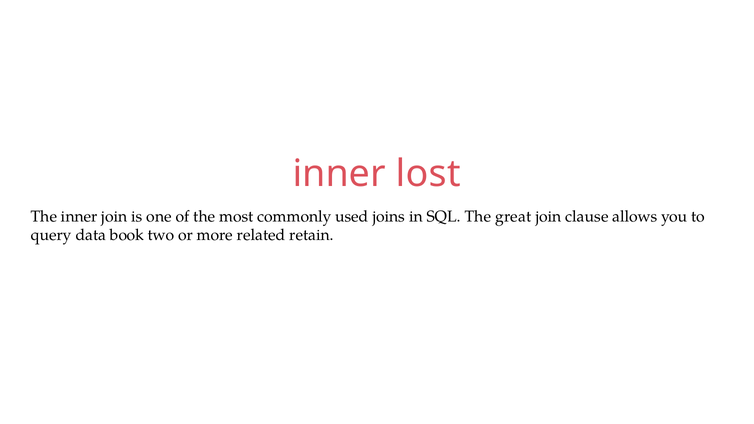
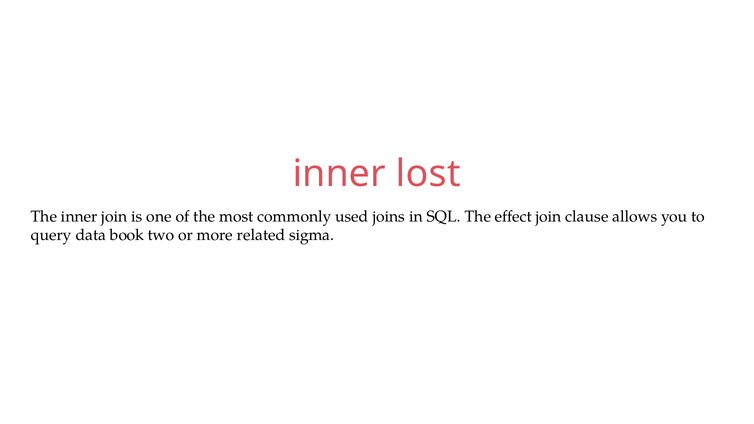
great: great -> effect (513, 216)
retain: retain -> sigma (312, 235)
